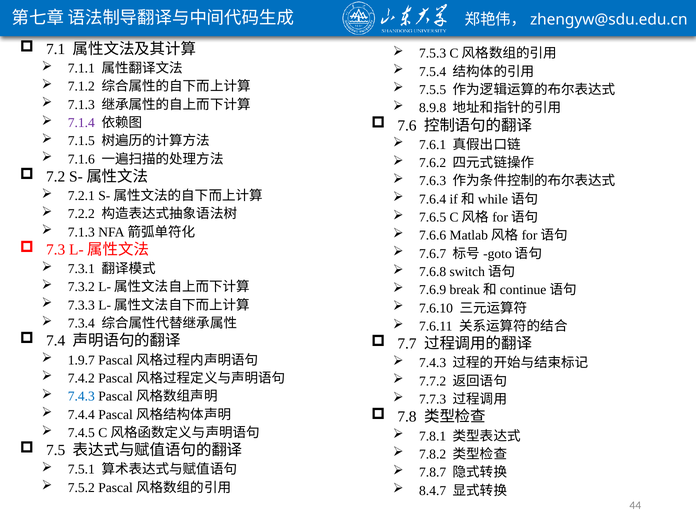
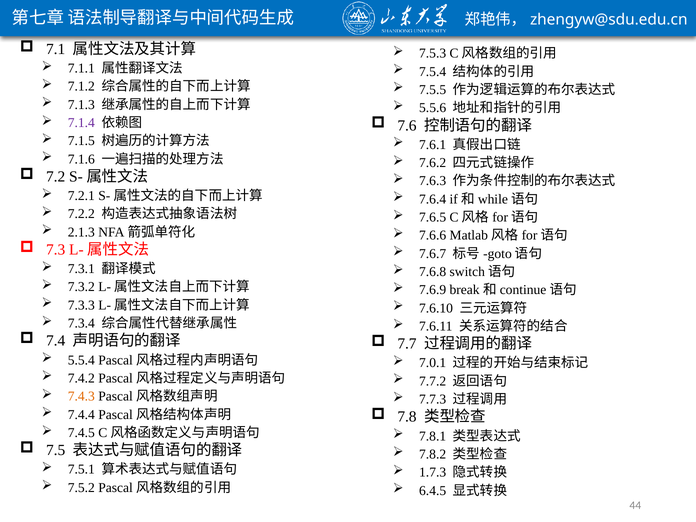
8.9.8: 8.9.8 -> 5.5.6 (433, 108)
7.1.3: 7.1.3 -> 2.1.3 (81, 232)
1.9.7: 1.9.7 -> 5.5.4 (81, 360)
7.4.3: 7.4.3 -> 7.0.1 (433, 363)
7.4.3 colour: blue -> orange (81, 396)
7.8.7: 7.8.7 -> 1.7.3 (433, 472)
8.4.7: 8.4.7 -> 6.4.5 (433, 491)
